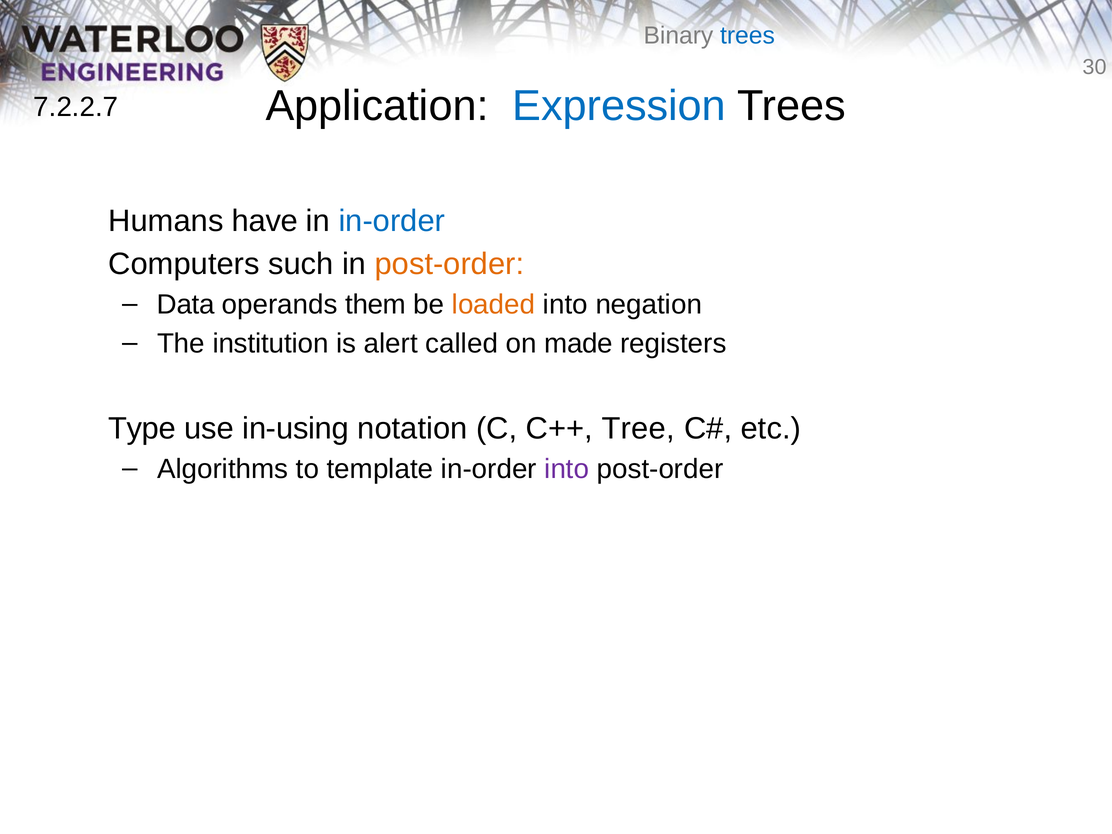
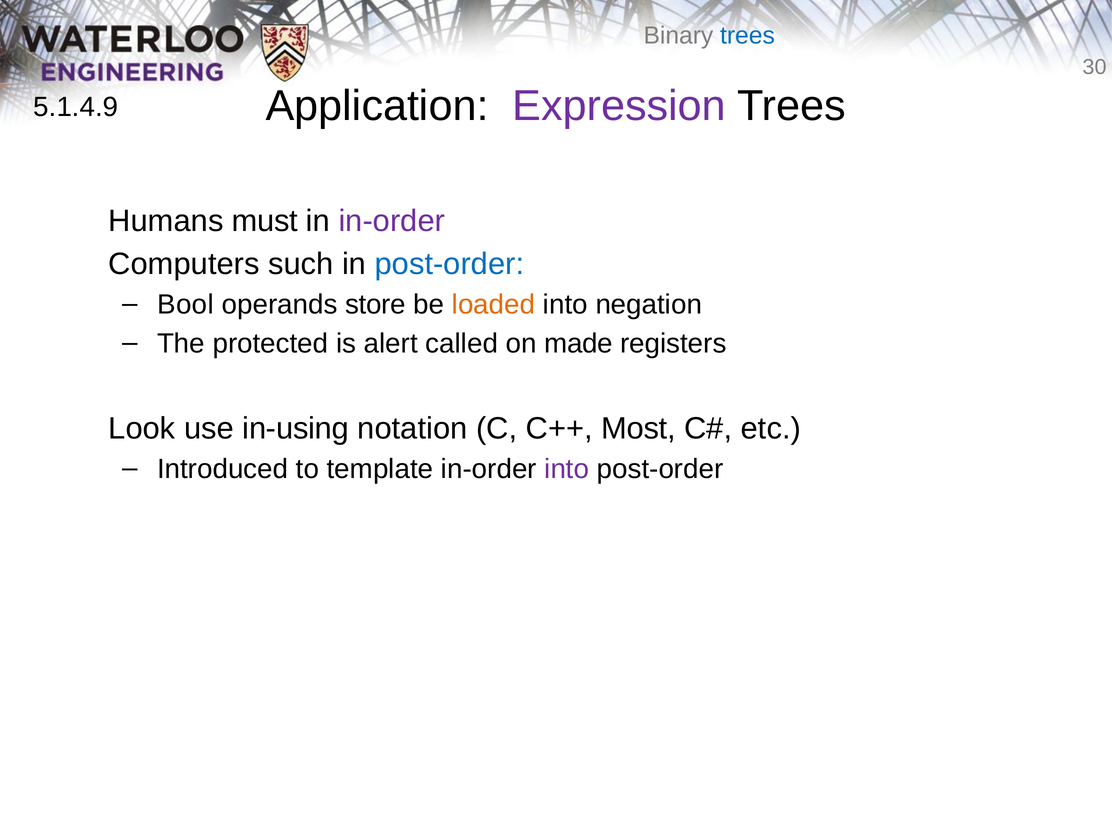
Expression colour: blue -> purple (619, 106)
7.2.2.7: 7.2.2.7 -> 5.1.4.9 (76, 107)
have: have -> must (265, 221)
in-order colour: blue -> purple (392, 221)
post-order colour: orange -> blue (449, 264)
Data: Data -> Bool (186, 305)
them: them -> store (376, 305)
institution: institution -> protected (271, 344)
Type: Type -> Look (142, 428)
Tree: Tree -> Most (639, 428)
Algorithms: Algorithms -> Introduced (223, 469)
